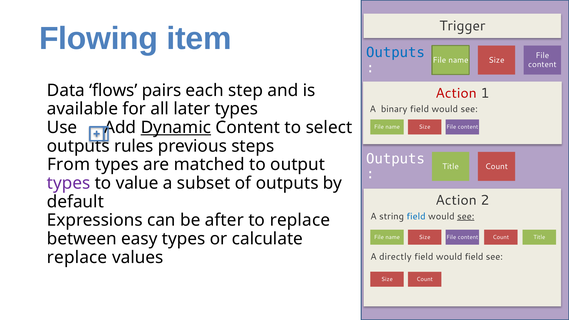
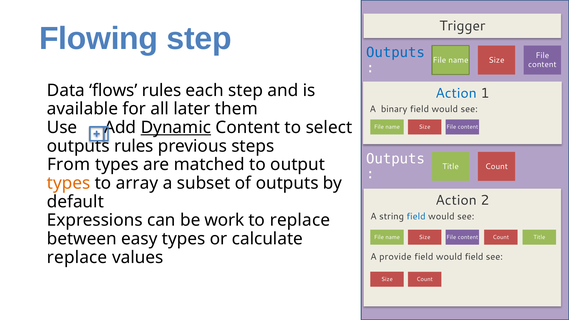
Flowing item: item -> step (199, 38)
flows pairs: pairs -> rules (162, 90)
Action colour: red -> blue (456, 93)
later types: types -> them (236, 109)
types colour: purple -> orange (69, 183)
value: value -> array (137, 183)
see underline: present -> none (466, 216)
after: after -> work (224, 220)
directly: directly -> provide (395, 257)
